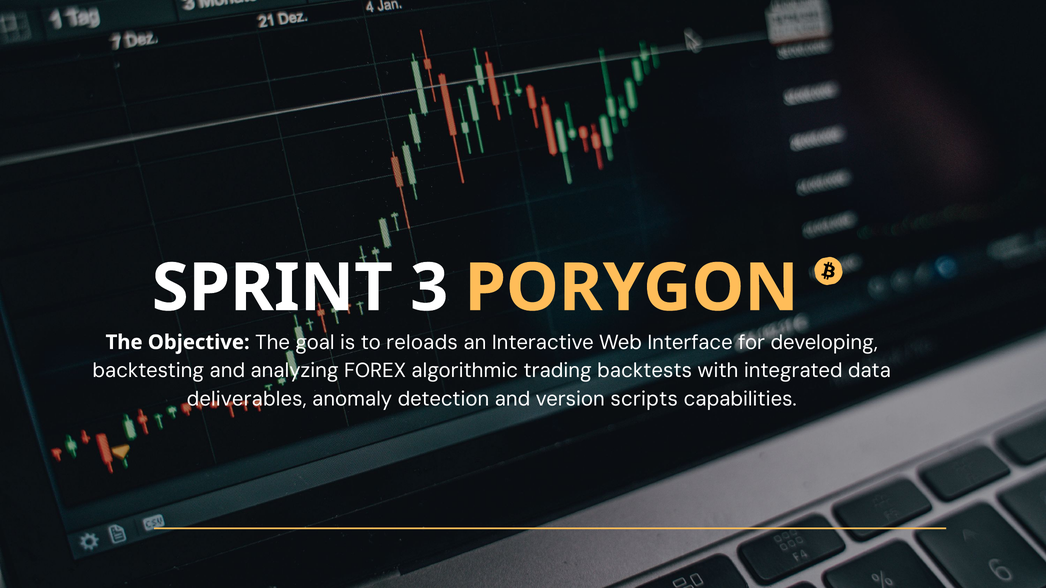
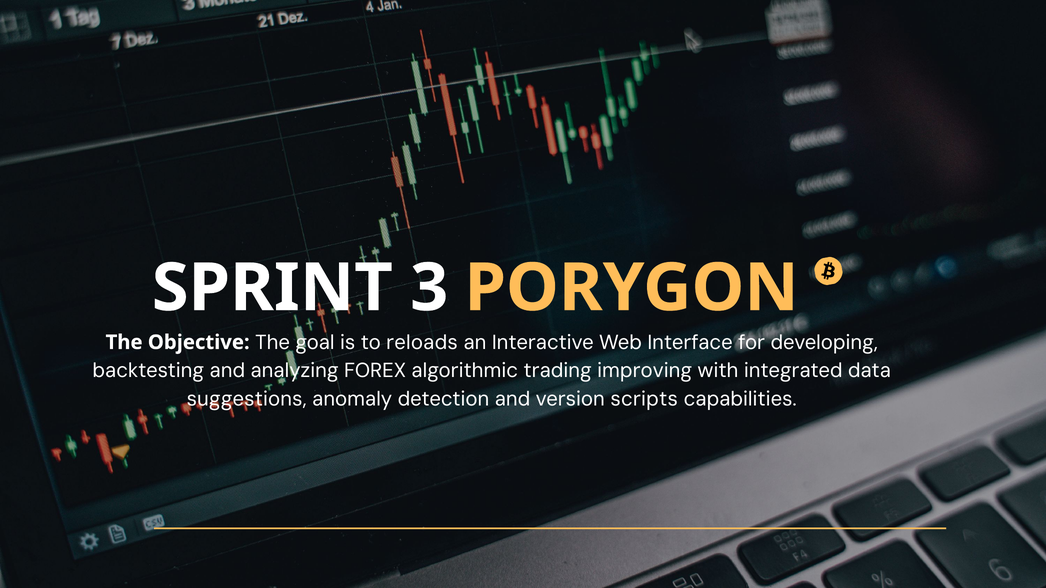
backtests: backtests -> improving (645, 371)
deliverables: deliverables -> suggestions (247, 399)
